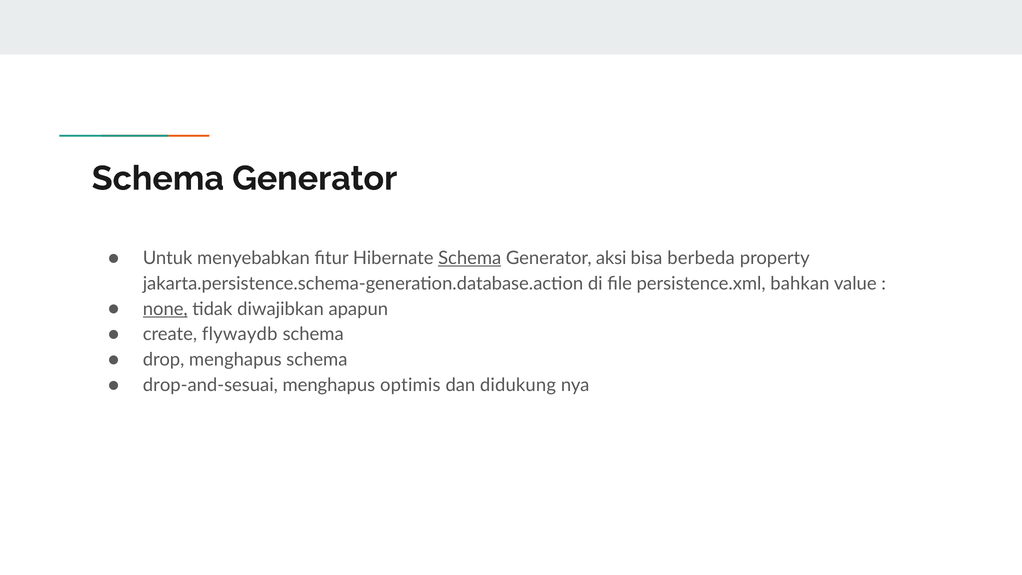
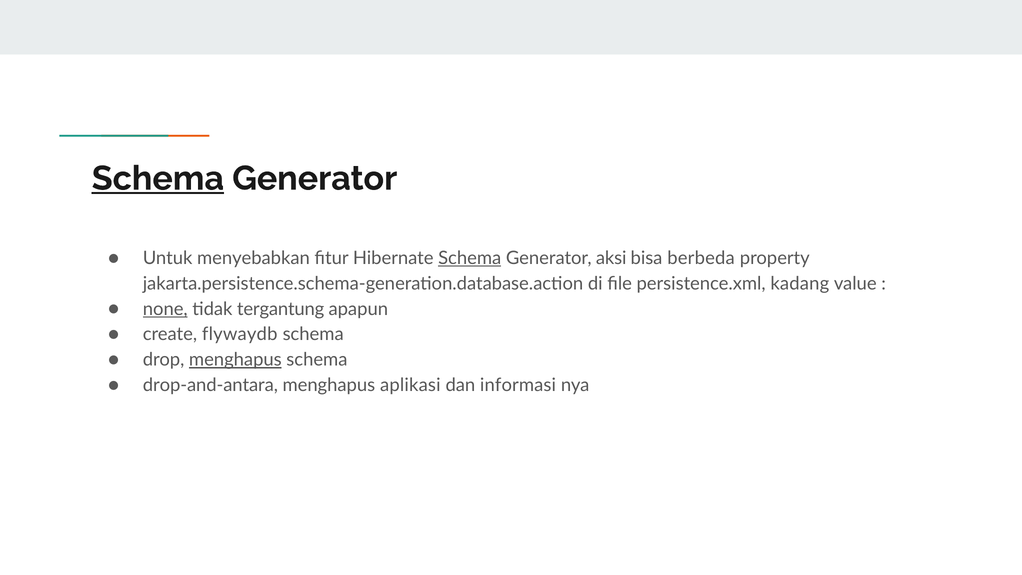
Schema underline: none -> present (158, 178)
bahkan: bahkan -> kadang (800, 283)
diwajibkan: diwajibkan -> tergantung (281, 309)
menghapus underline: none -> present (235, 360)
drop-and-sesuai: drop-and-sesuai -> drop-and-antara (210, 385)
optimis: optimis -> aplikasi (410, 385)
didukung: didukung -> informasi (518, 385)
